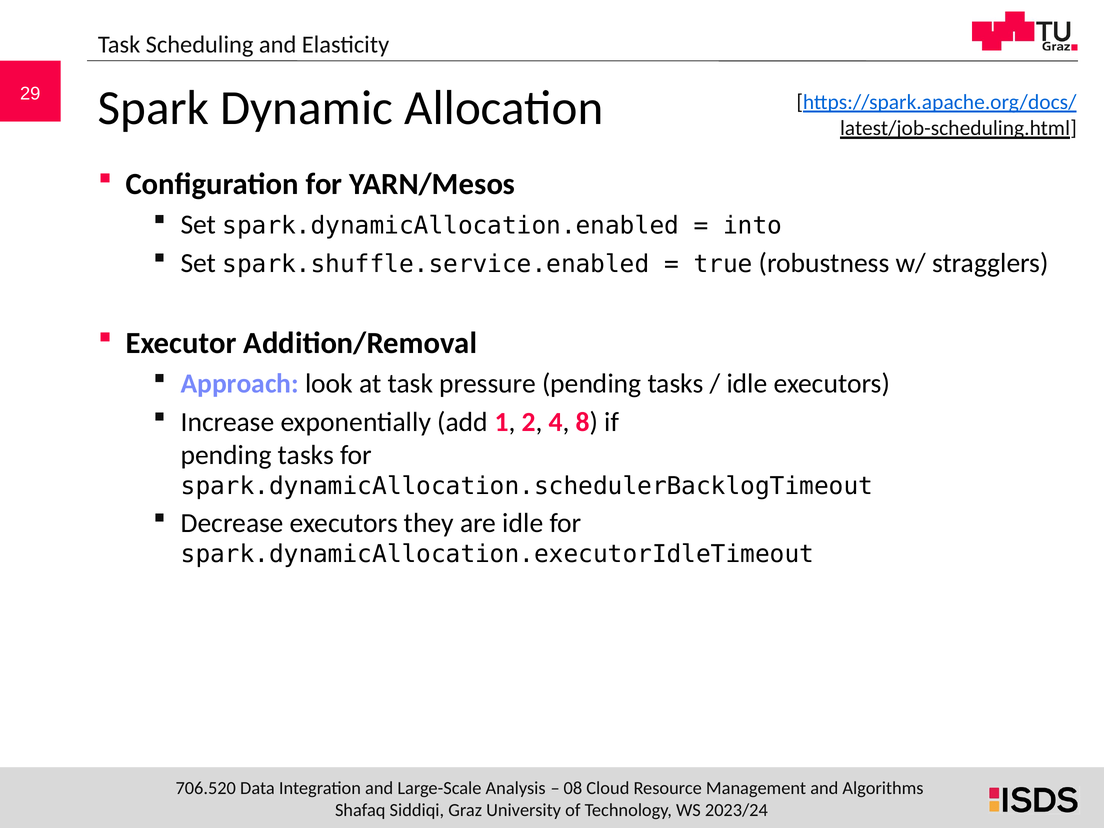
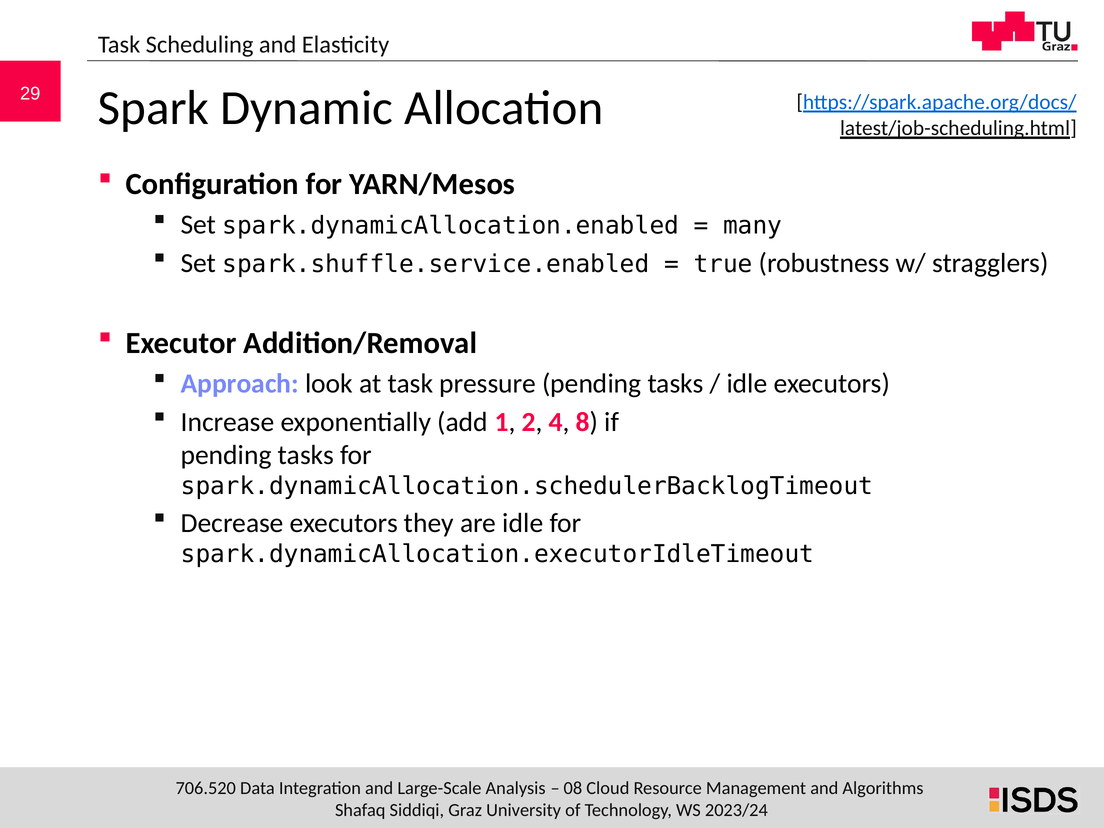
into: into -> many (753, 226)
